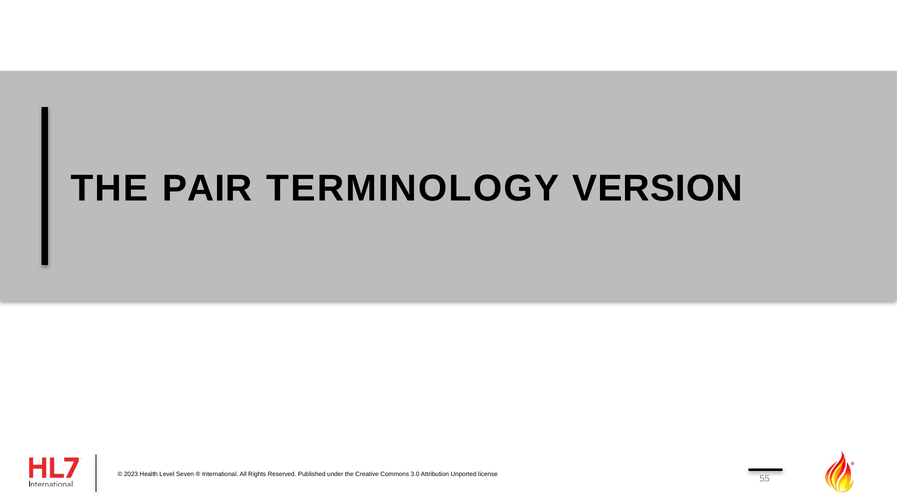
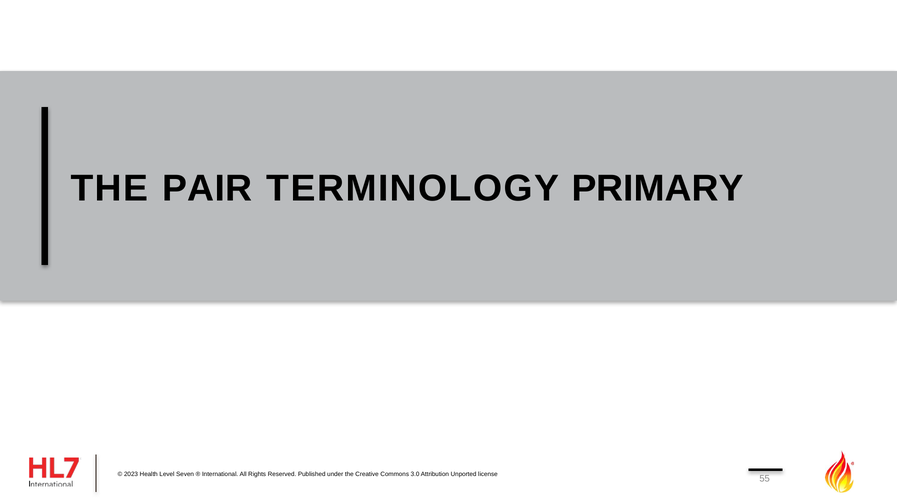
VERSION: VERSION -> PRIMARY (658, 189)
